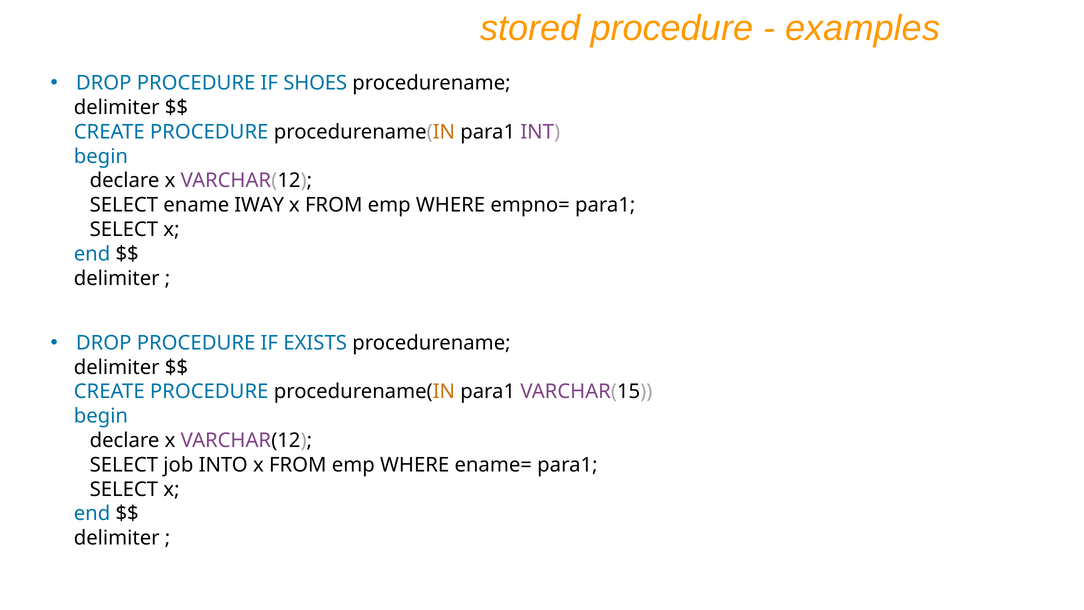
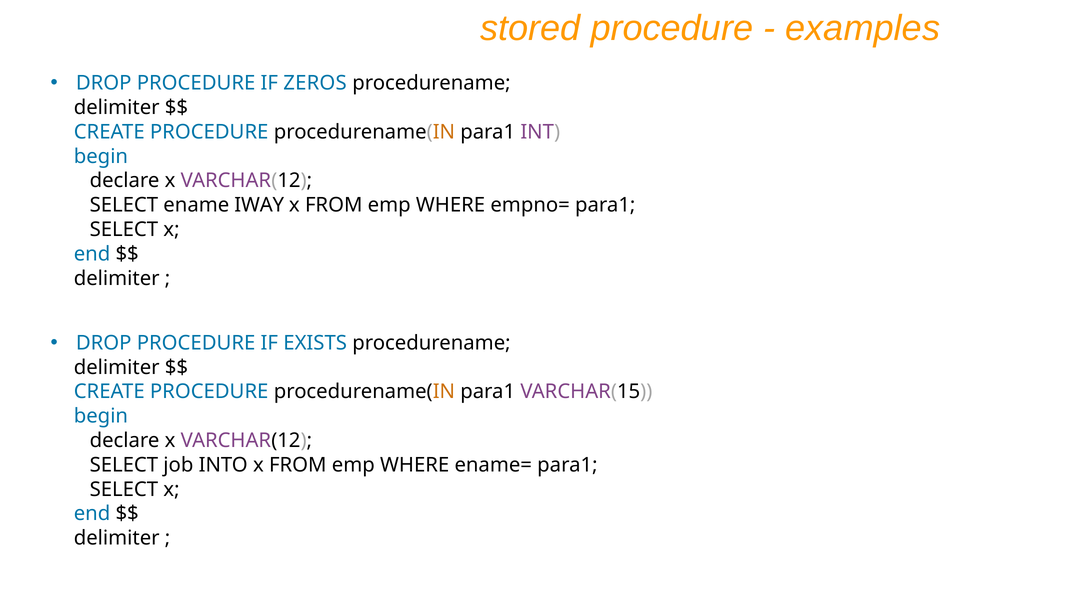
SHOES: SHOES -> ZEROS (315, 83)
